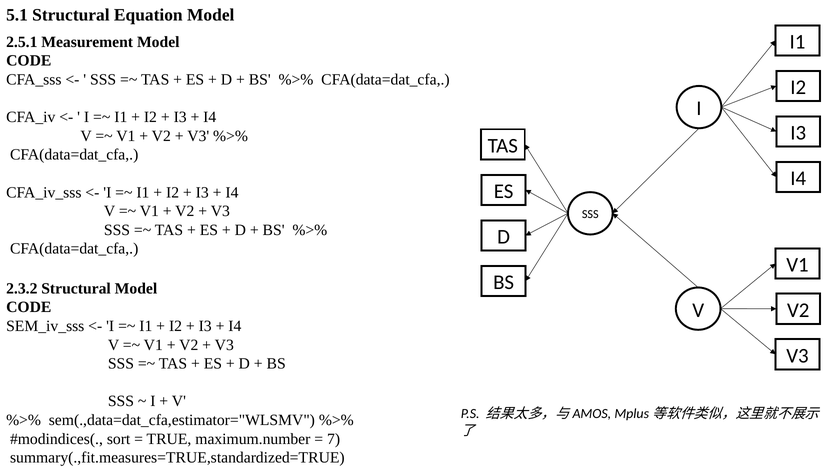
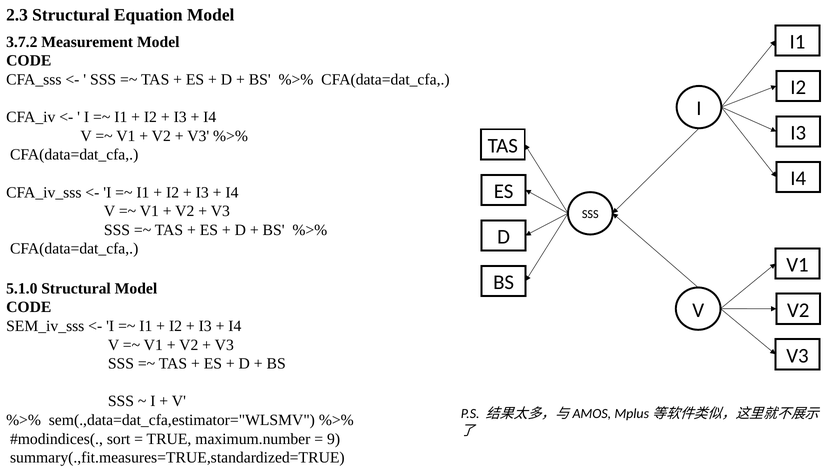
5.1: 5.1 -> 2.3 (17, 15)
2.5.1: 2.5.1 -> 3.7.2 (22, 42)
2.3.2: 2.3.2 -> 5.1.0 (22, 288)
7: 7 -> 9 (334, 439)
